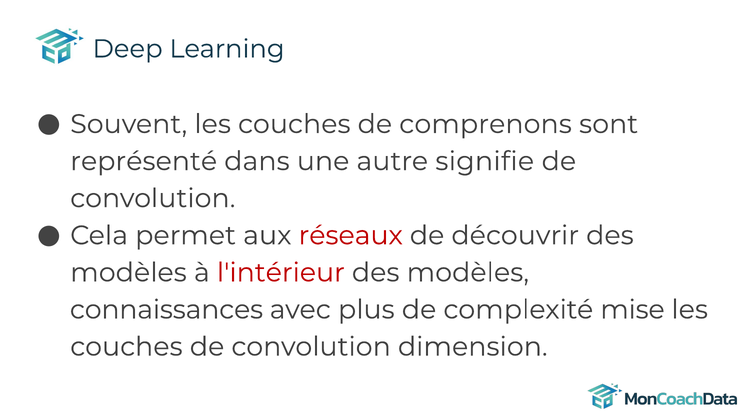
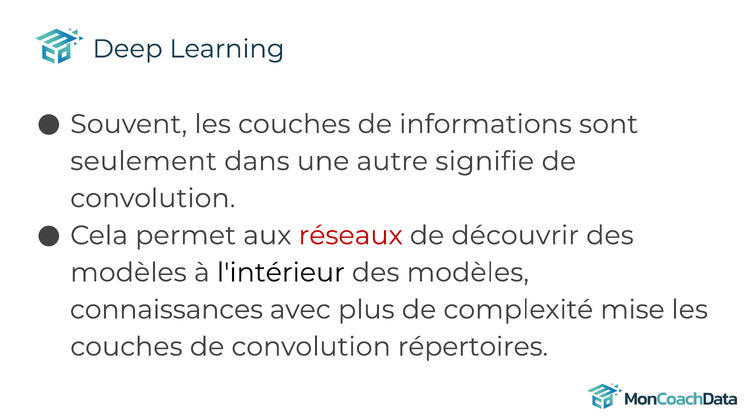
comprenons: comprenons -> informations (486, 124)
représenté: représenté -> seulement (144, 162)
l'intérieur colour: red -> black (281, 273)
dimension: dimension -> répertoires (473, 347)
